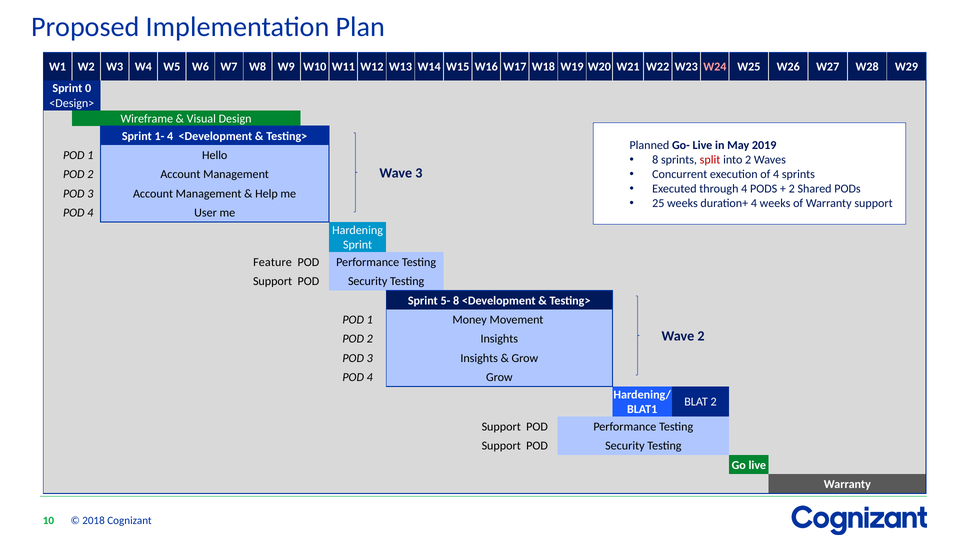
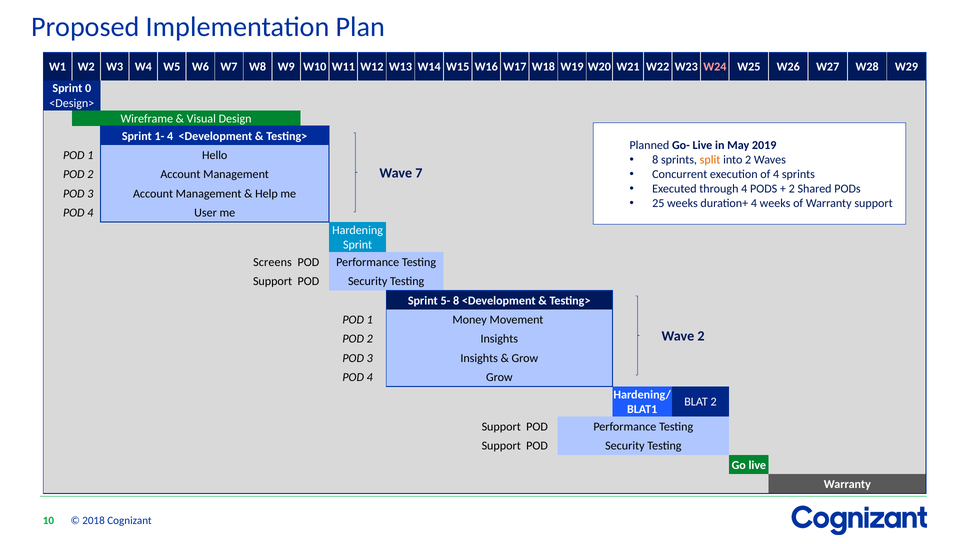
split colour: red -> orange (710, 160)
Wave 3: 3 -> 7 (419, 173)
Feature: Feature -> Screens (273, 262)
